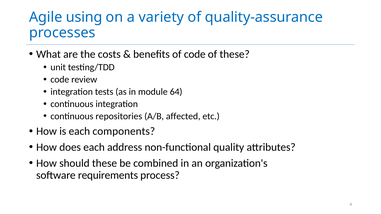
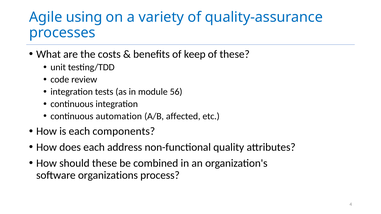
of code: code -> keep (195, 54)
64: 64 -> 56 (176, 92)
repositories: repositories -> automation (119, 116)
requirements: requirements -> organizations (108, 175)
